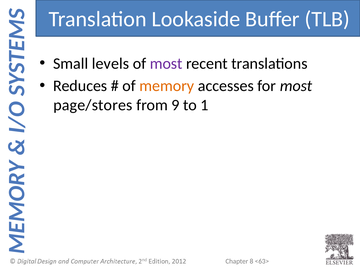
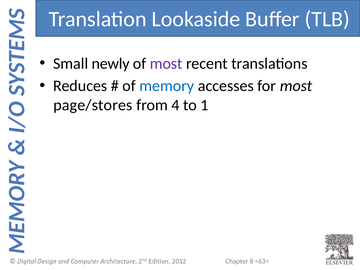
levels: levels -> newly (111, 64)
memory colour: orange -> blue (167, 86)
9: 9 -> 4 (175, 105)
